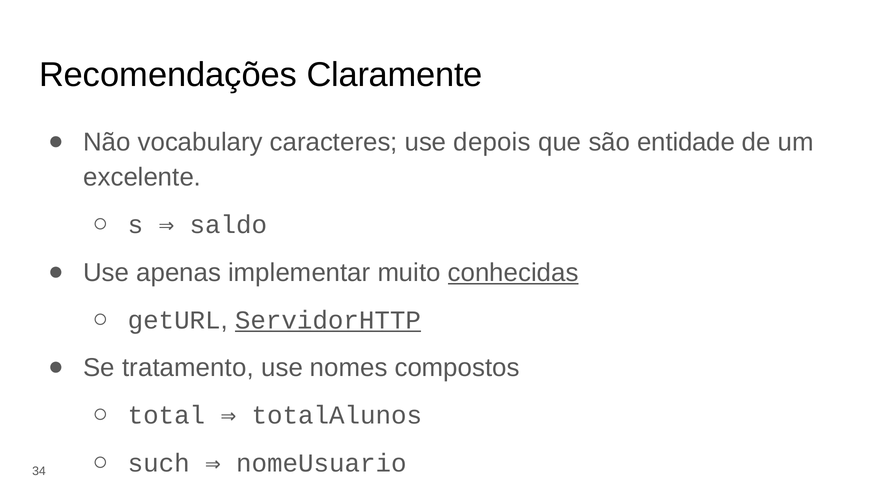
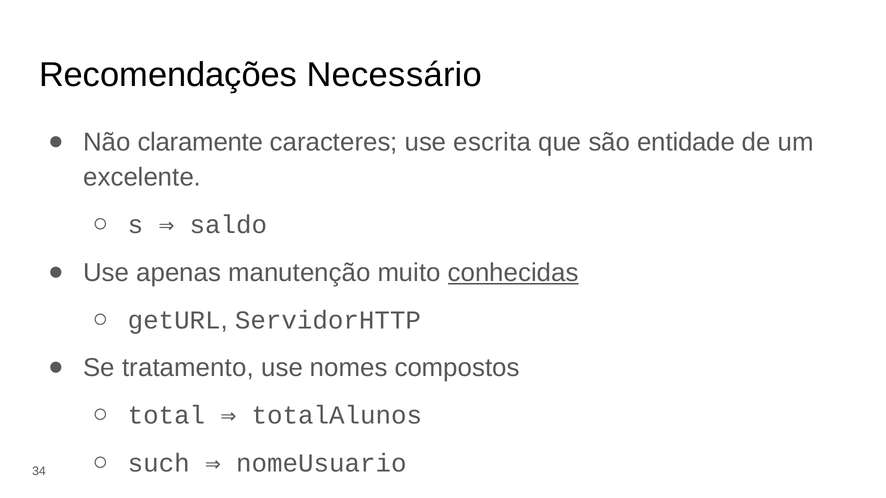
Claramente: Claramente -> Necessário (394, 75)
vocabulary: vocabulary -> claramente (200, 142)
depois: depois -> escrita (492, 142)
implementar: implementar -> manutenção (299, 273)
ServidorHTTP underline: present -> none (328, 320)
